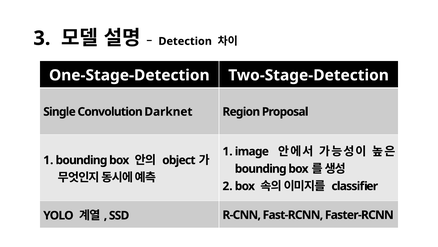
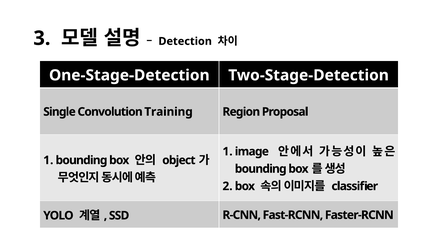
Darknet: Darknet -> Training (168, 112)
